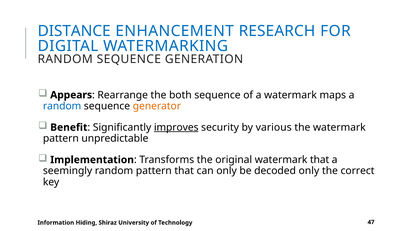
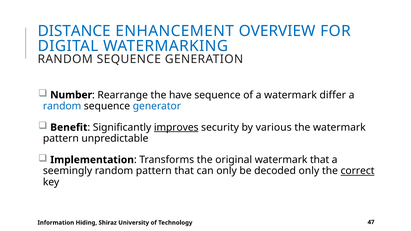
RESEARCH: RESEARCH -> OVERVIEW (277, 31)
Appears: Appears -> Number (71, 95)
both: both -> have (180, 95)
maps: maps -> differ (333, 95)
generator colour: orange -> blue (157, 106)
correct underline: none -> present (358, 171)
